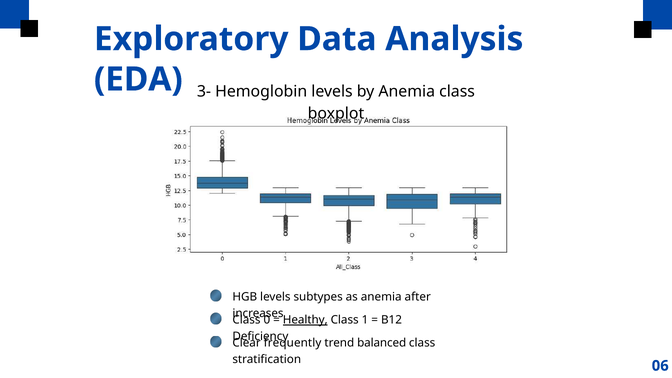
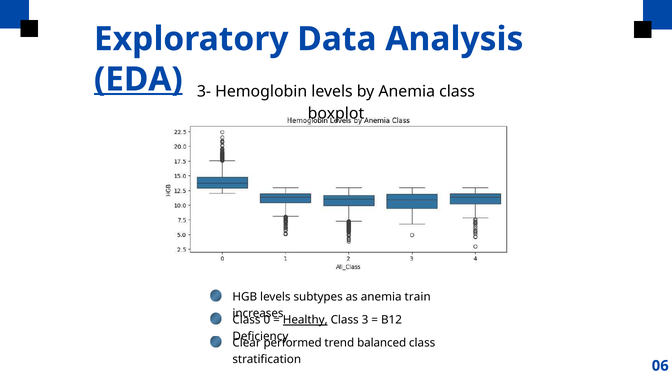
EDA underline: none -> present (138, 79)
after: after -> train (418, 297)
1: 1 -> 3 (365, 320)
frequently: frequently -> performed (293, 343)
